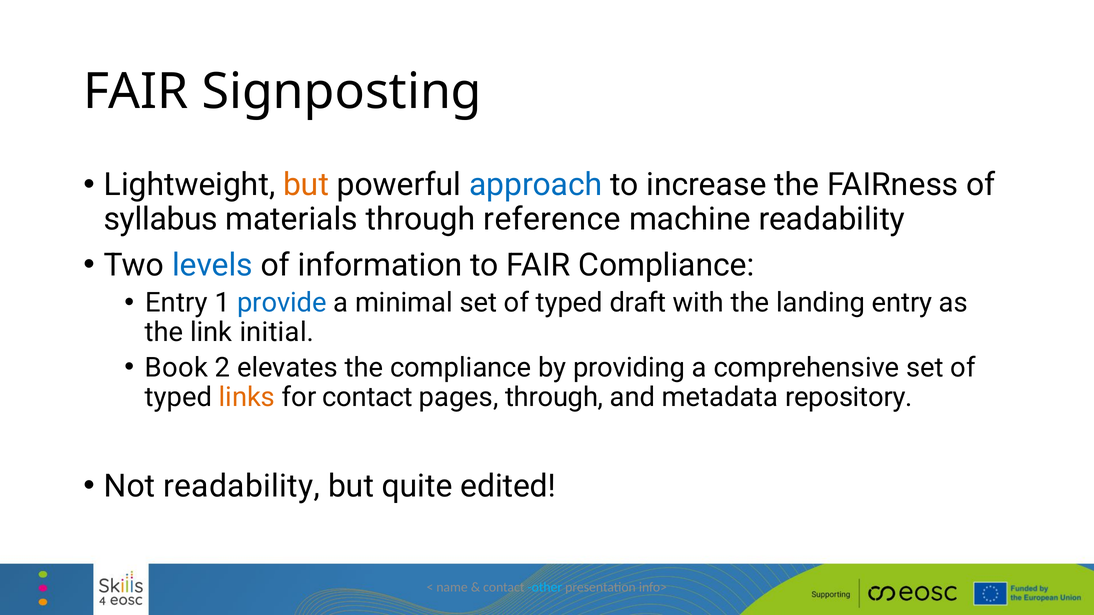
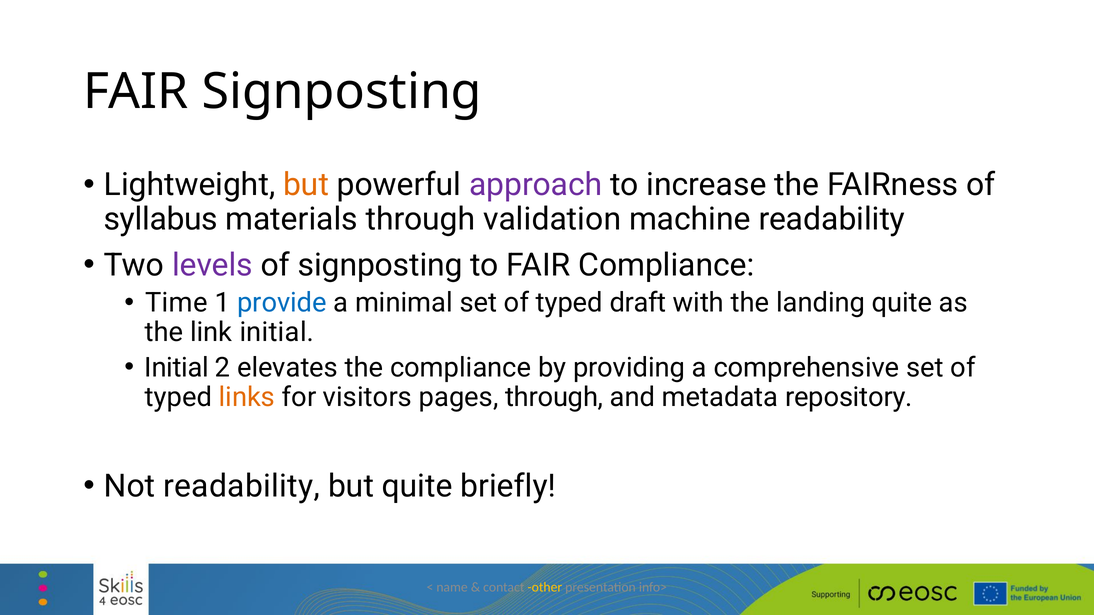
approach colour: blue -> purple (536, 185)
reference: reference -> validation (552, 219)
levels colour: blue -> purple (212, 265)
of information: information -> signposting (380, 265)
Entry: Entry -> Time (176, 303)
landing entry: entry -> quite (902, 303)
Book: Book -> Initial (177, 368)
for contact: contact -> visitors (367, 397)
edited: edited -> briefly (508, 487)
other colour: light blue -> yellow (545, 588)
